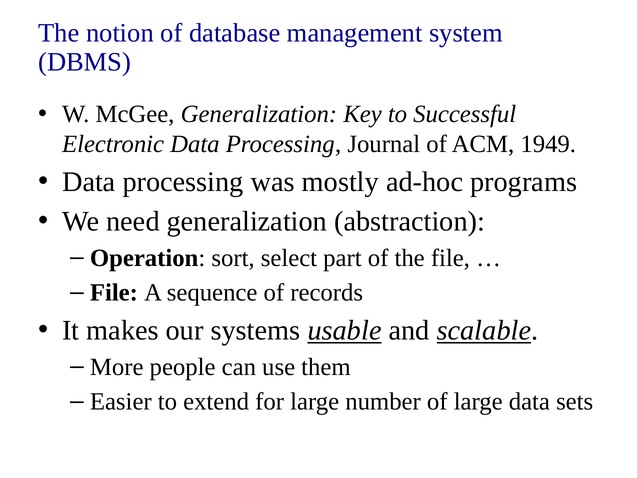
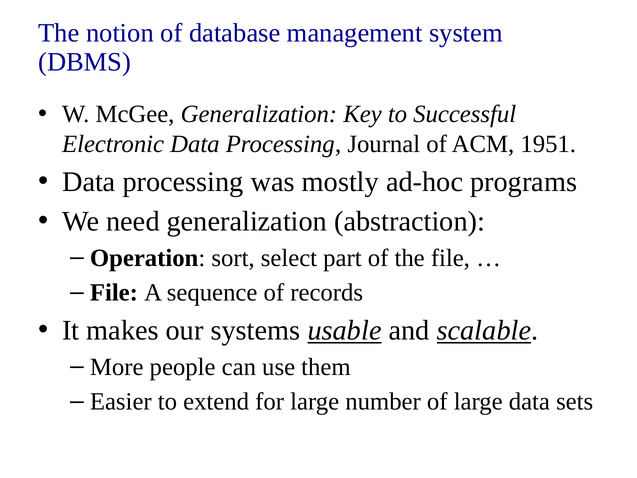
1949: 1949 -> 1951 (548, 144)
